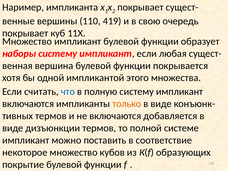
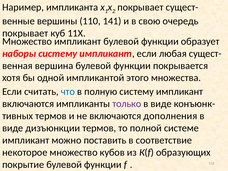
419: 419 -> 141 (112, 21)
только colour: orange -> purple (127, 104)
добавляется: добавляется -> дополнения (170, 116)
